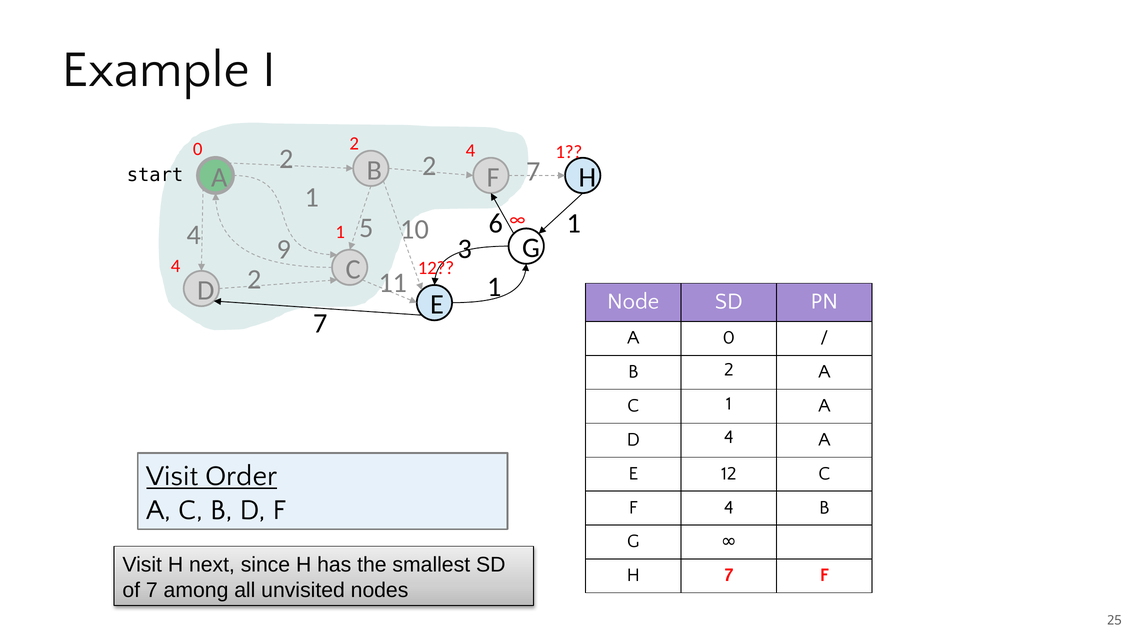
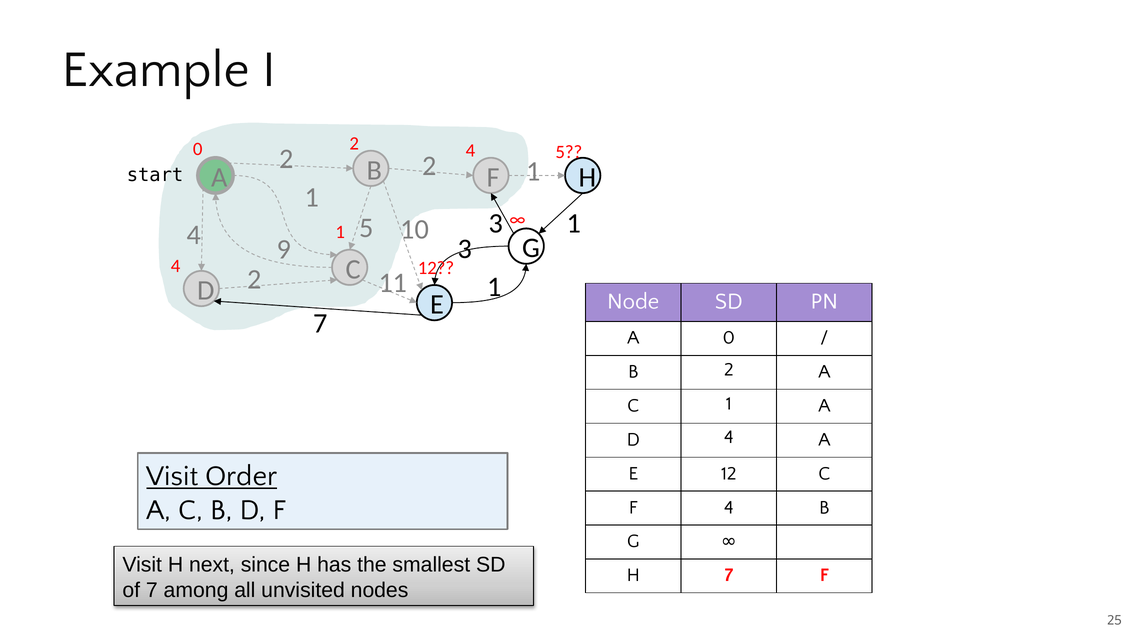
1: 1 -> 5 (569, 152)
2 7: 7 -> 1 (533, 171)
10 6: 6 -> 3 (496, 223)
